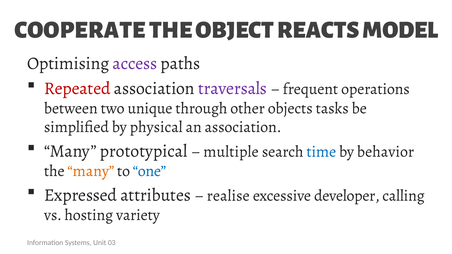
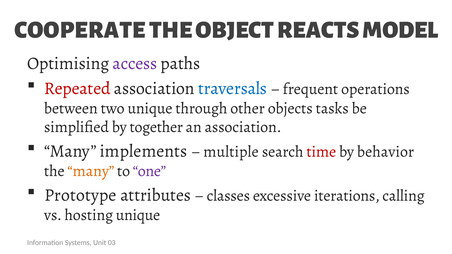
traversals colour: purple -> blue (233, 89)
physical: physical -> together (156, 127)
prototypical: prototypical -> implements (144, 151)
time colour: blue -> red (321, 152)
one colour: blue -> purple (149, 171)
Expressed: Expressed -> Prototype (80, 195)
realise: realise -> classes (228, 196)
developer: developer -> iterations (347, 196)
hosting variety: variety -> unique (138, 215)
